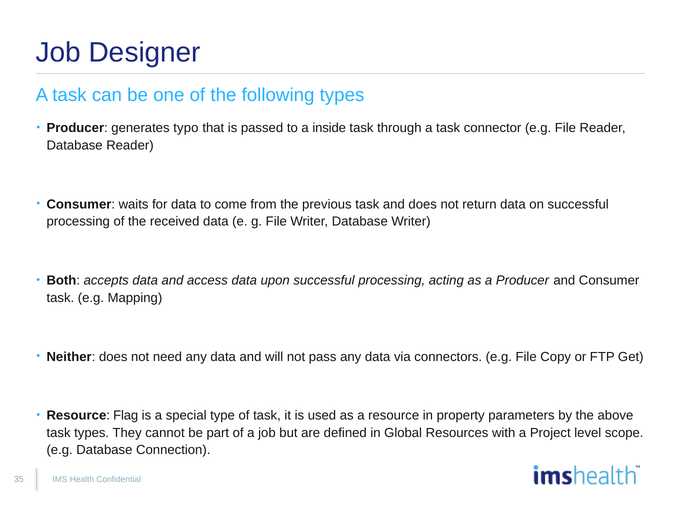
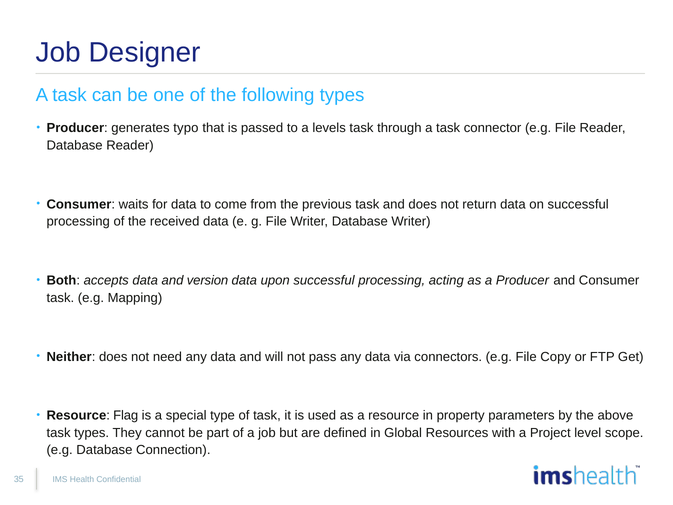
inside: inside -> levels (329, 128)
access: access -> version (208, 280)
